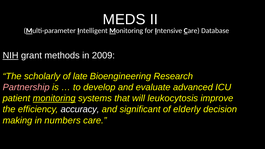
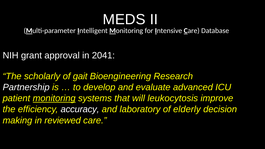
NIH underline: present -> none (11, 56)
methods: methods -> approval (62, 56)
2009: 2009 -> 2041 (103, 56)
late: late -> gait (80, 76)
Partnership colour: pink -> white (26, 87)
significant: significant -> laboratory (140, 109)
numbers: numbers -> reviewed (63, 120)
